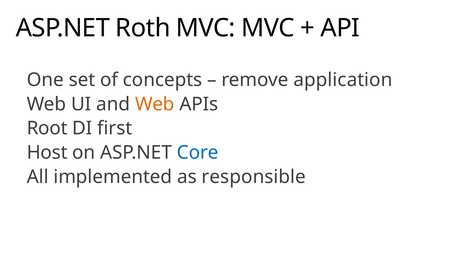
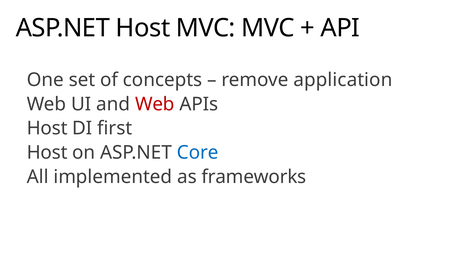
ASP.NET Roth: Roth -> Host (143, 28)
Web colour: orange -> red (155, 104)
Root: Root -> Host (47, 128)
responsible: responsible -> frameworks (254, 176)
